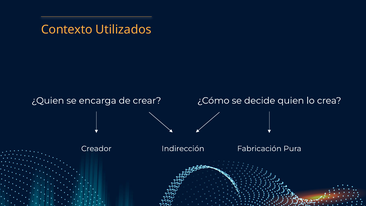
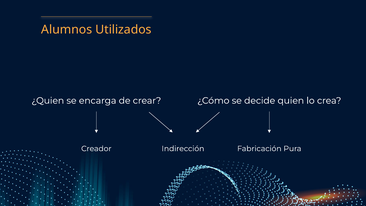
Contexto: Contexto -> Alumnos (67, 30)
